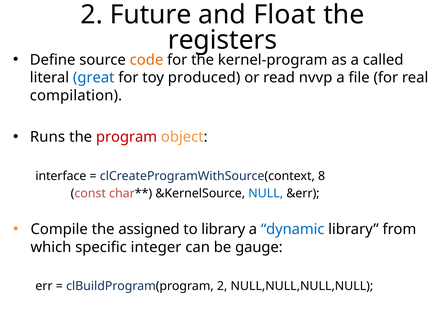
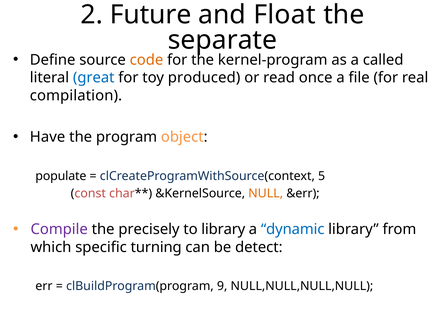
registers: registers -> separate (223, 40)
nvvp: nvvp -> once (316, 78)
Runs: Runs -> Have (48, 137)
program colour: red -> black (127, 137)
interface: interface -> populate (61, 176)
8: 8 -> 5 (322, 176)
NULL colour: blue -> orange (266, 193)
Compile colour: black -> purple (59, 229)
assigned: assigned -> precisely (149, 229)
integer: integer -> turning (156, 247)
gauge: gauge -> detect (259, 247)
clBuildProgram(program 2: 2 -> 9 (222, 286)
